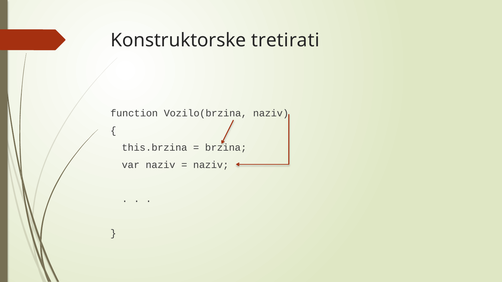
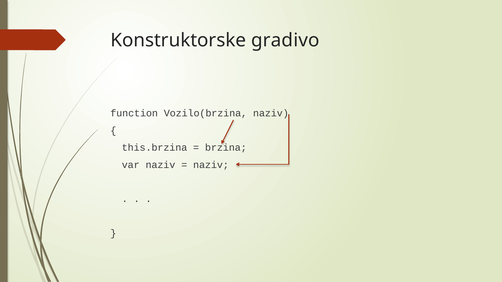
tretirati: tretirati -> gradivo (285, 40)
